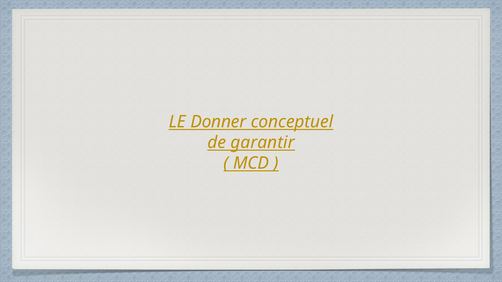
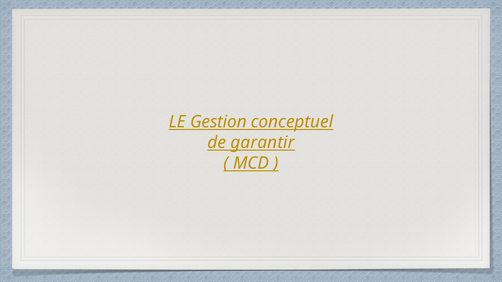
Donner: Donner -> Gestion (218, 122)
